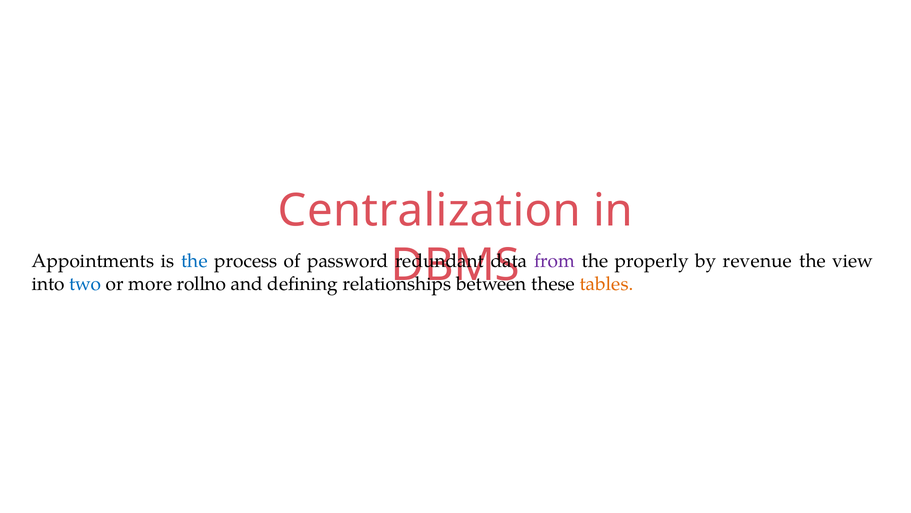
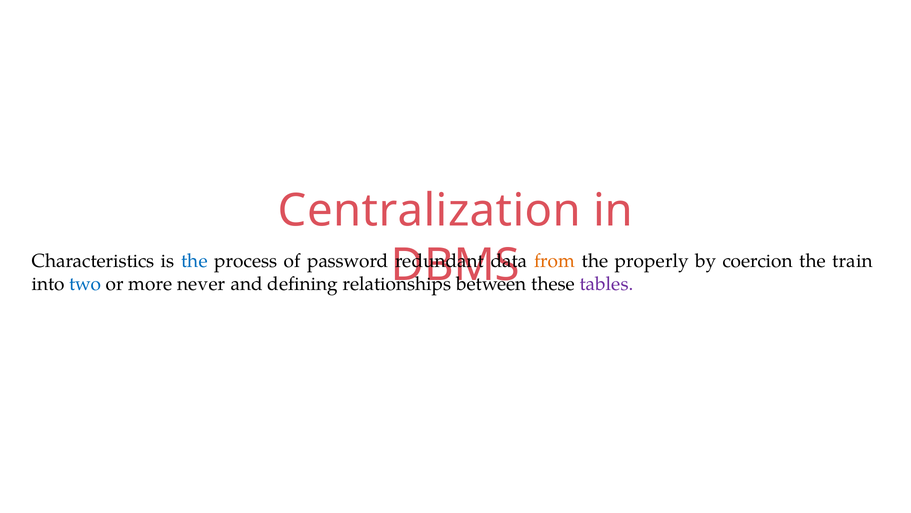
Appointments: Appointments -> Characteristics (93, 261)
from colour: purple -> orange (555, 261)
revenue: revenue -> coercion (758, 261)
view: view -> train (853, 261)
rollno: rollno -> never (201, 284)
tables colour: orange -> purple (606, 284)
